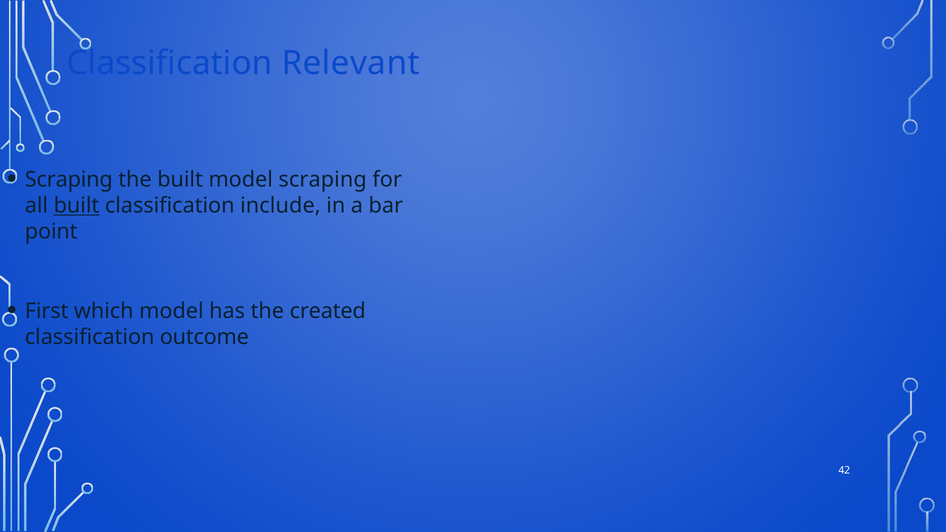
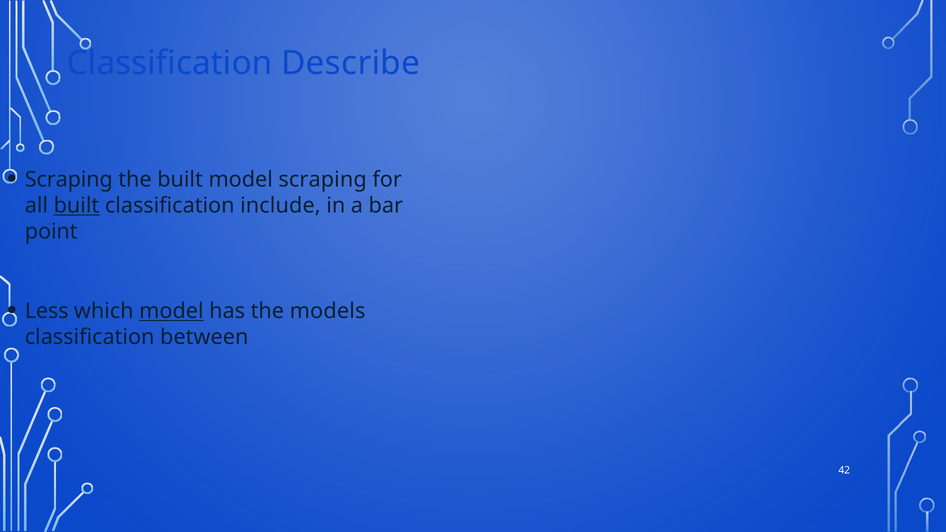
Relevant: Relevant -> Describe (351, 63)
First: First -> Less (47, 311)
model underline: none -> present (171, 311)
created: created -> models (328, 311)
outcome: outcome -> between (204, 337)
